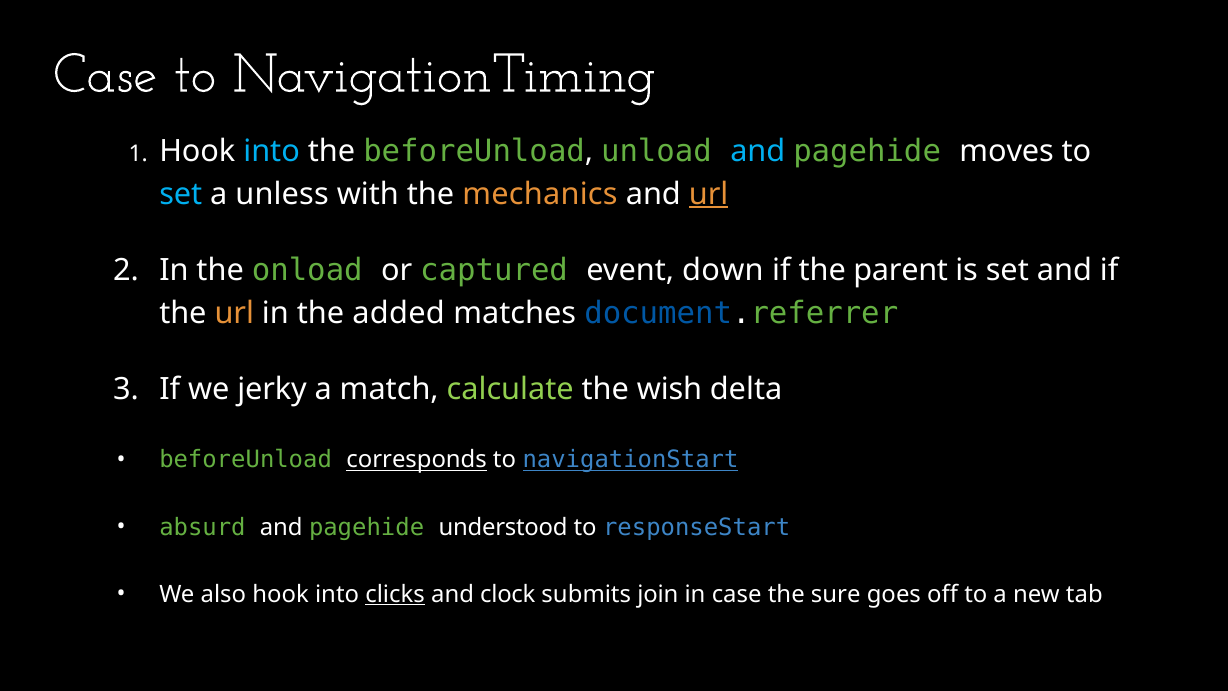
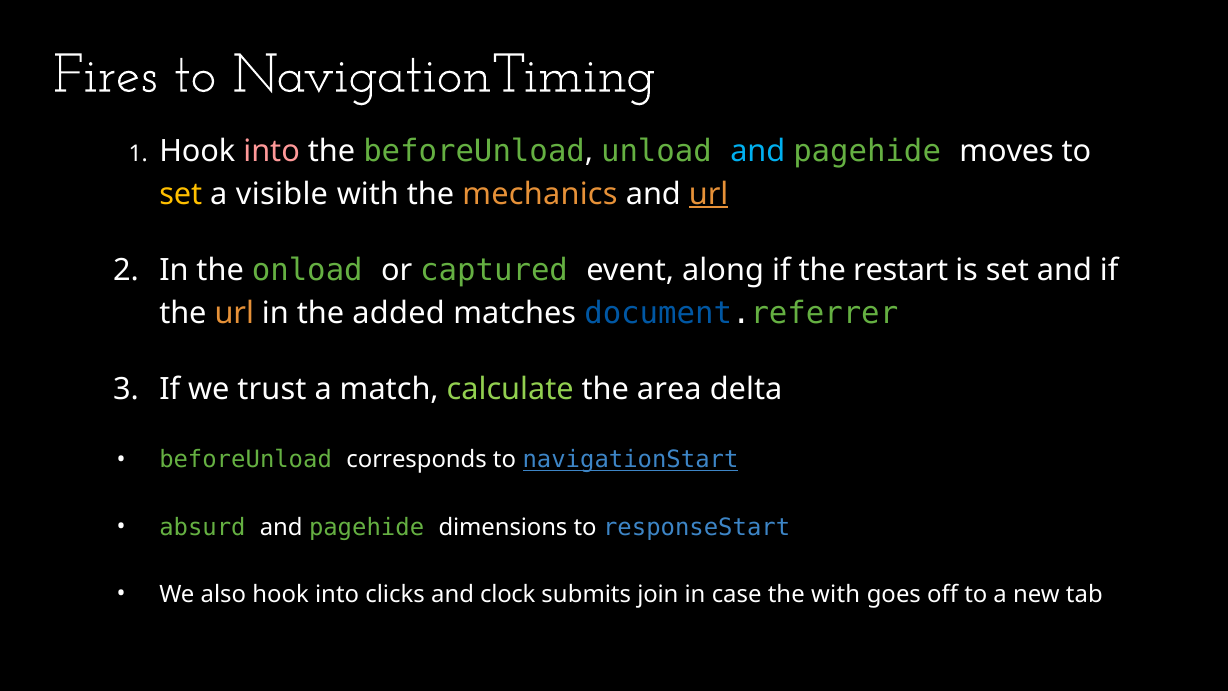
Case: Case -> Fires (105, 74)
into colour: light blue -> pink (272, 152)
set colour: light blue -> yellow (181, 194)
unless: unless -> visible (282, 194)
down: down -> along (723, 270)
parent: parent -> restart (901, 270)
jerky: jerky -> trust (272, 389)
wish: wish -> area (669, 389)
corresponds underline: present -> none (417, 460)
understood: understood -> dimensions (503, 527)
clicks underline: present -> none (395, 594)
the sure: sure -> with (836, 594)
